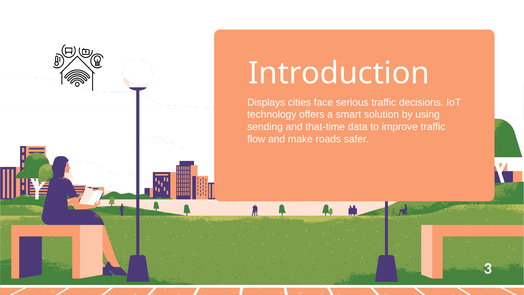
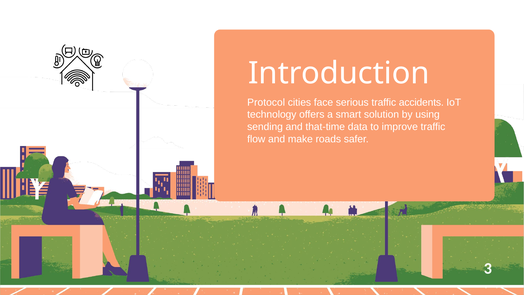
Displays: Displays -> Protocol (266, 102)
decisions: decisions -> accidents (421, 102)
